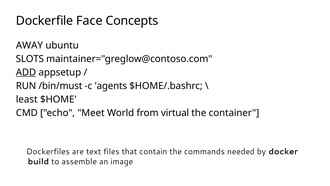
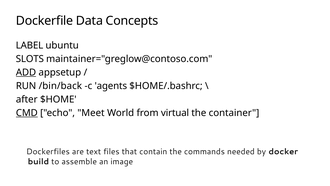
Face: Face -> Data (89, 21)
AWAY: AWAY -> LABEL (30, 45)
/bin/must: /bin/must -> /bin/back (60, 86)
least: least -> after (27, 99)
CMD underline: none -> present (27, 113)
